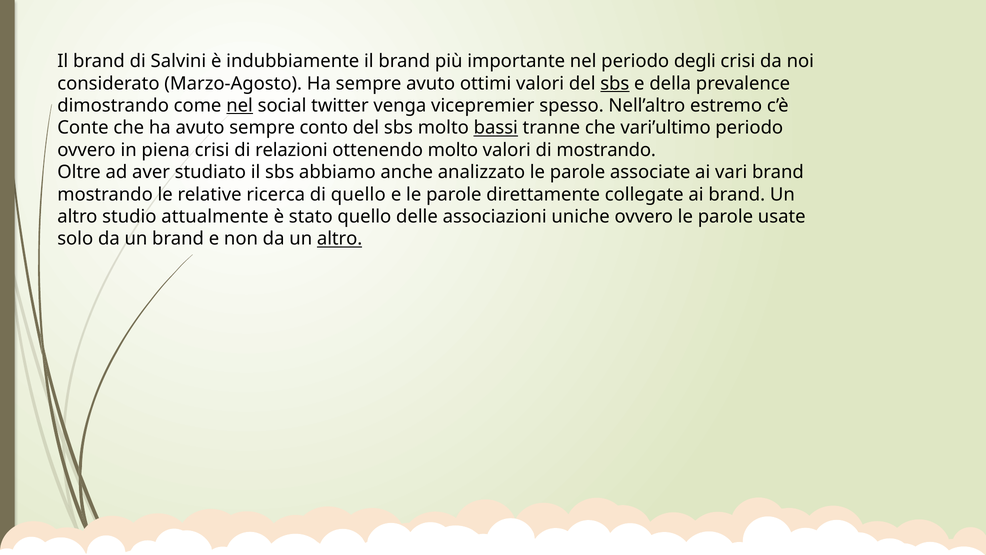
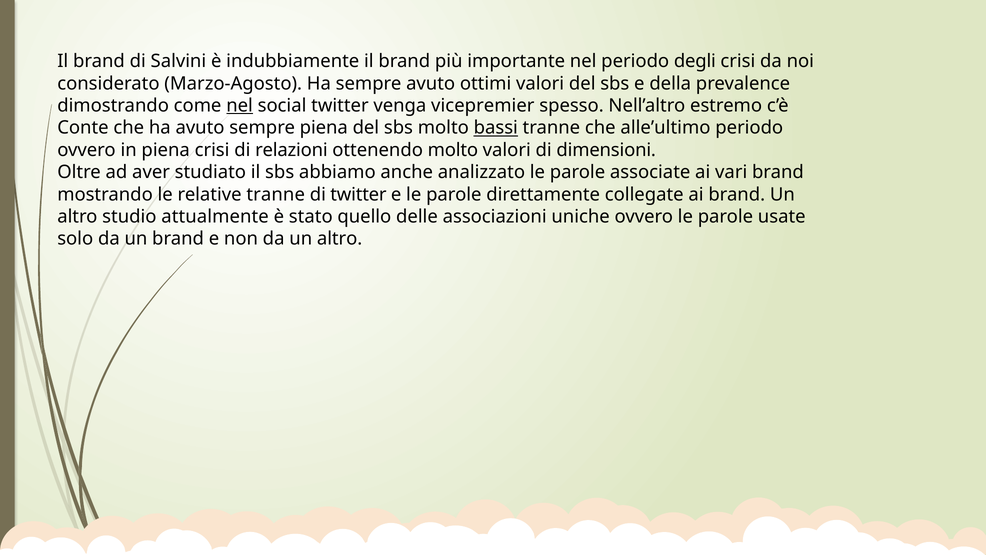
sbs underline: present -> none (615, 83)
sempre conto: conto -> piena (324, 128)
vari’ultimo: vari’ultimo -> alle’ultimo (666, 128)
di mostrando: mostrando -> dimensioni (606, 150)
relative ricerca: ricerca -> tranne (276, 194)
di quello: quello -> twitter (358, 194)
altro underline: present -> none (340, 239)
